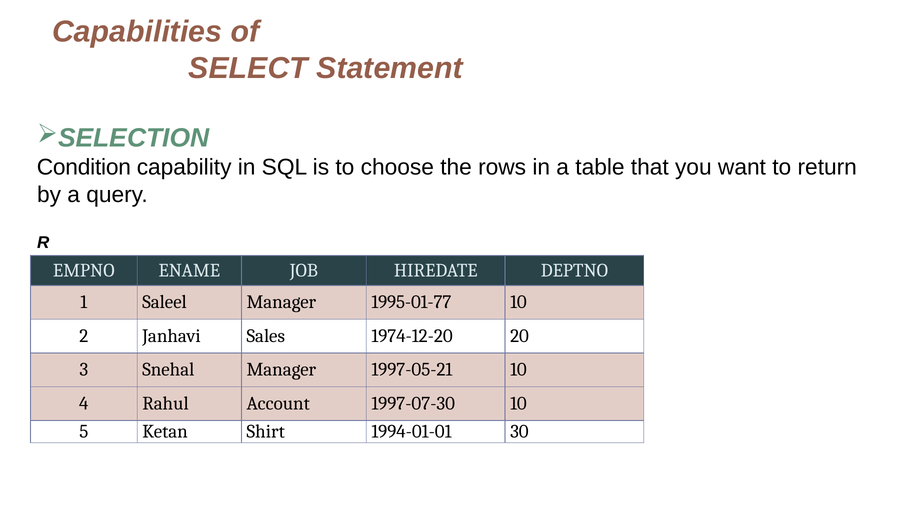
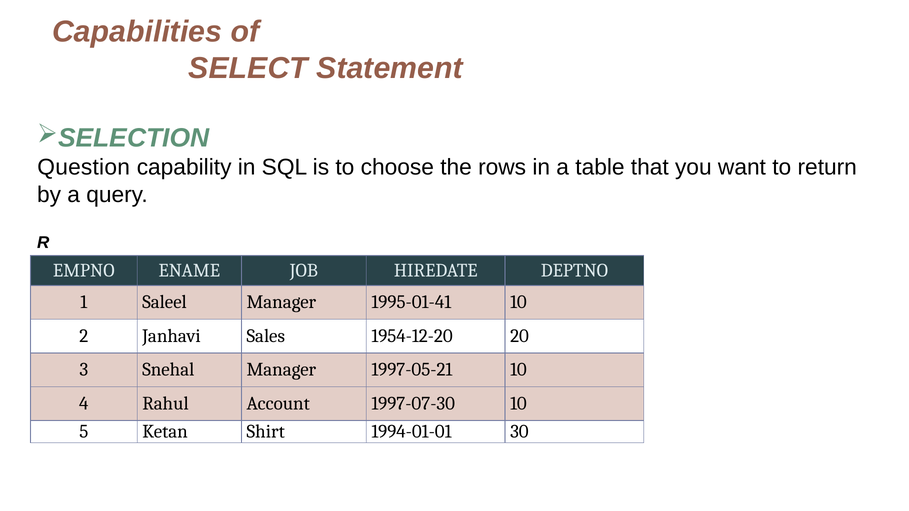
Condition: Condition -> Question (84, 167)
1995-01-77: 1995-01-77 -> 1995-01-41 (411, 302)
1974-12-20: 1974-12-20 -> 1954-12-20 (412, 336)
